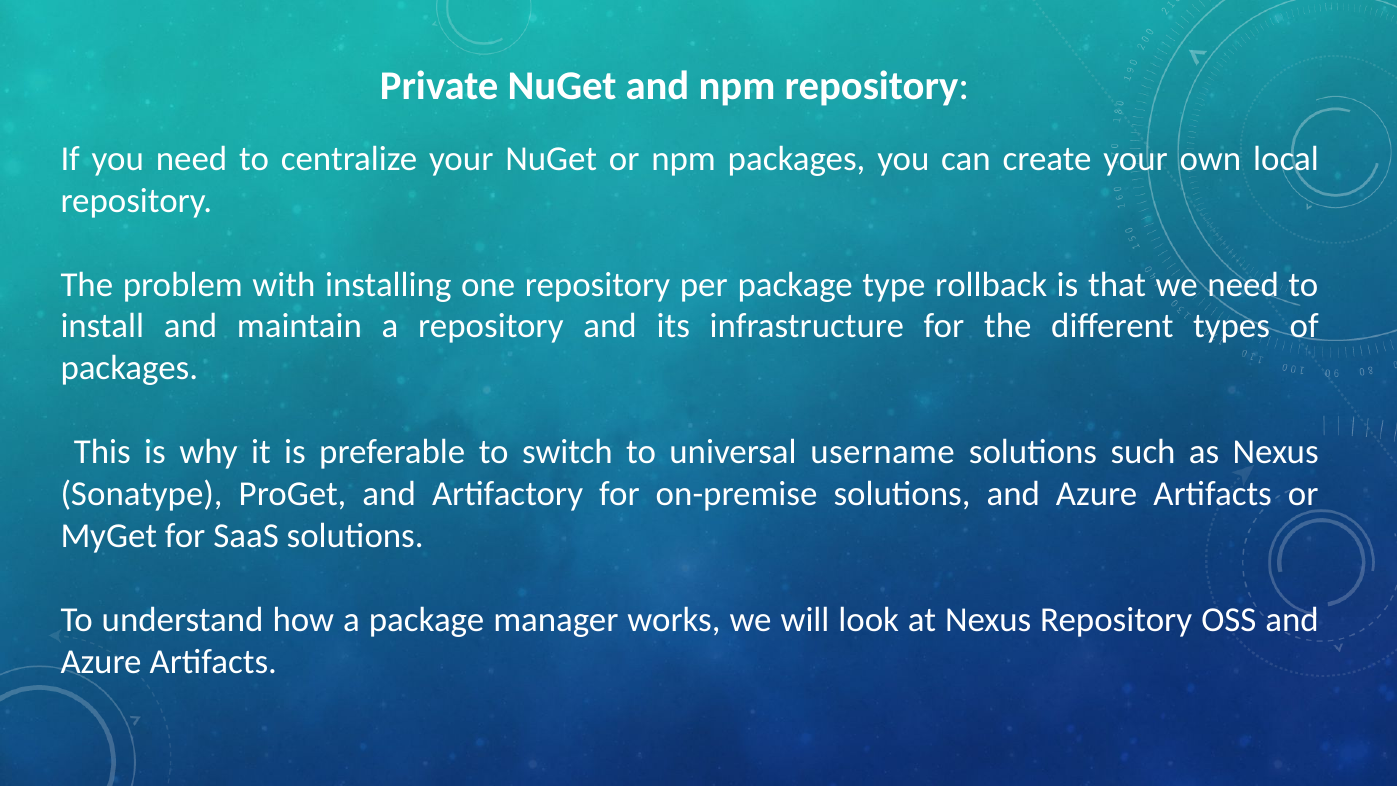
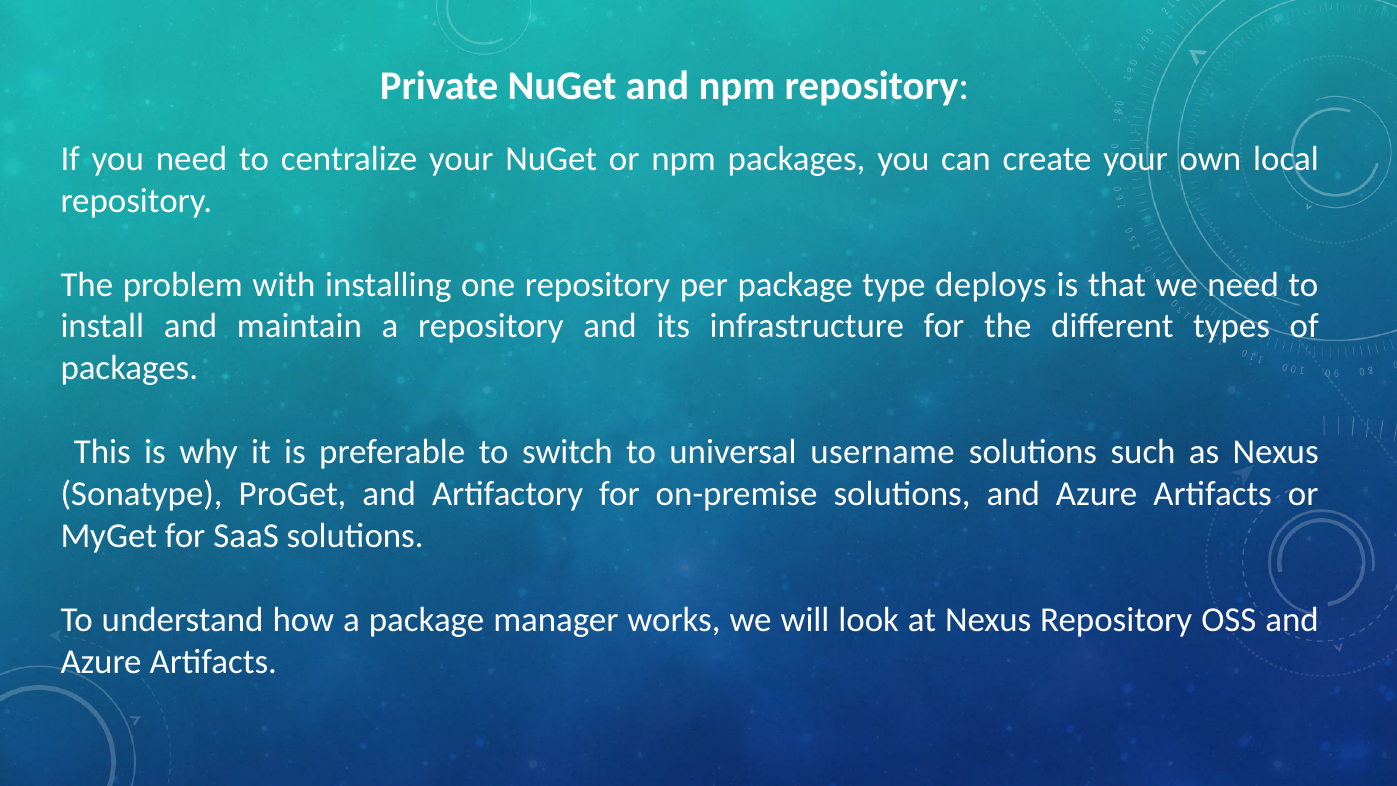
rollback: rollback -> deploys (991, 284)
